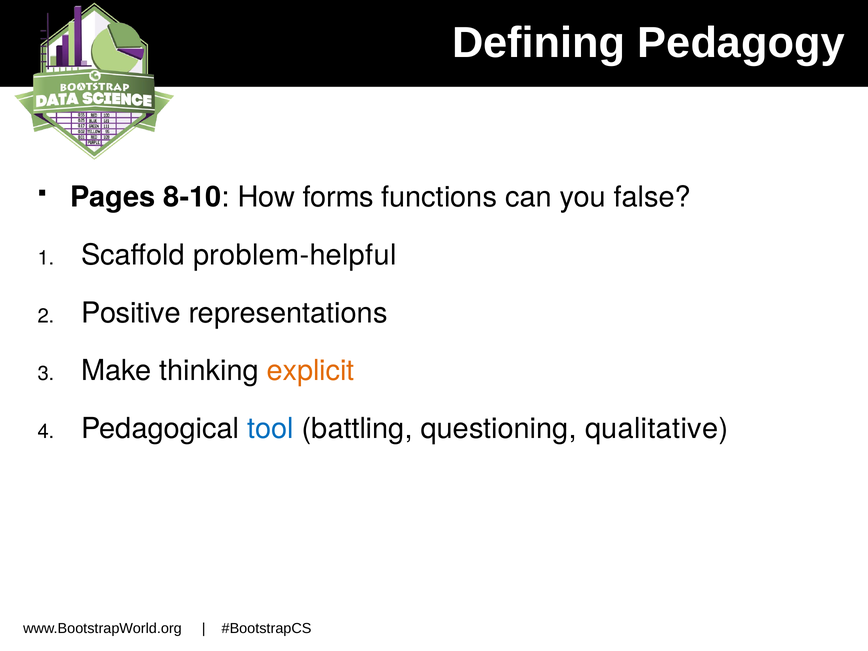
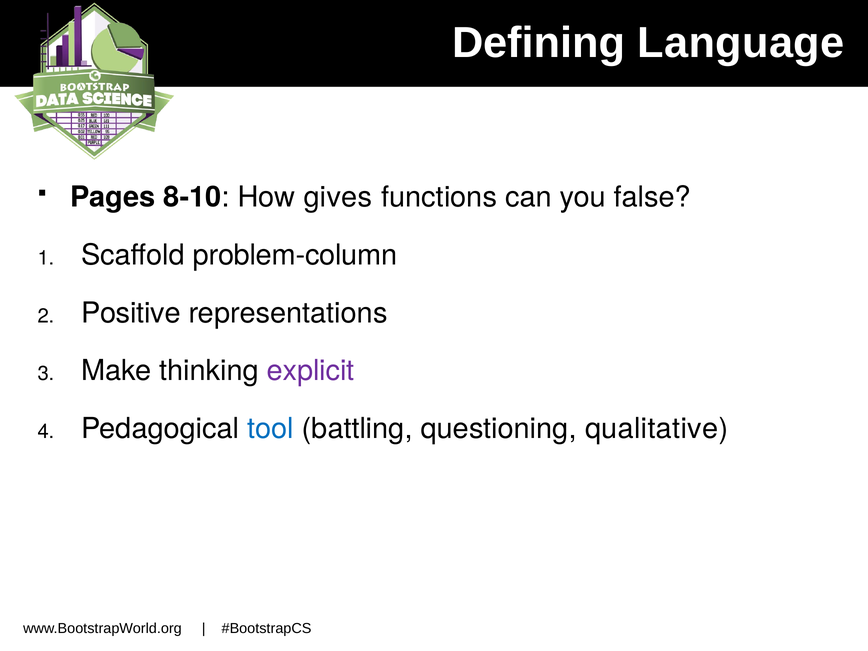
Pedagogy: Pedagogy -> Language (741, 43)
forms: forms -> gives (338, 197)
problem-helpful: problem-helpful -> problem-column (295, 255)
explicit colour: orange -> purple (311, 371)
